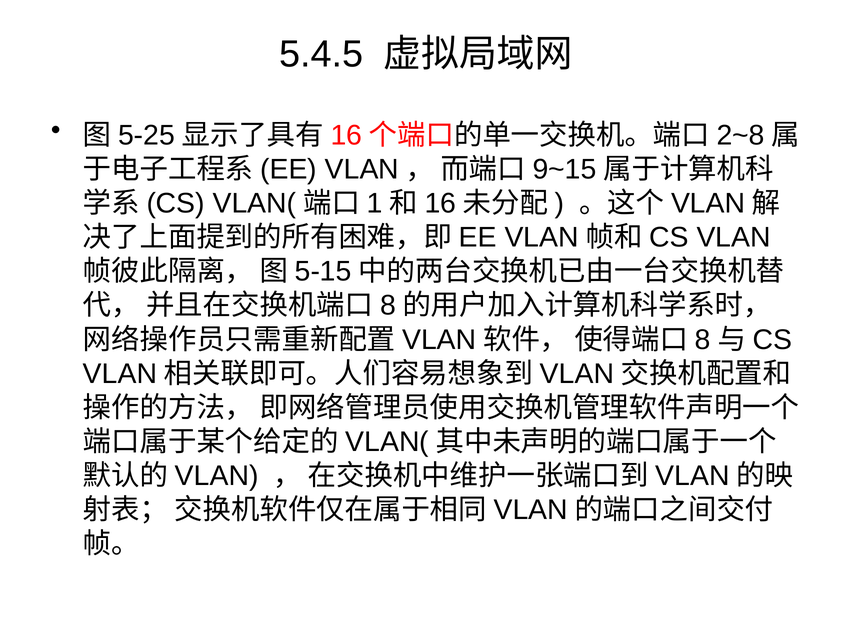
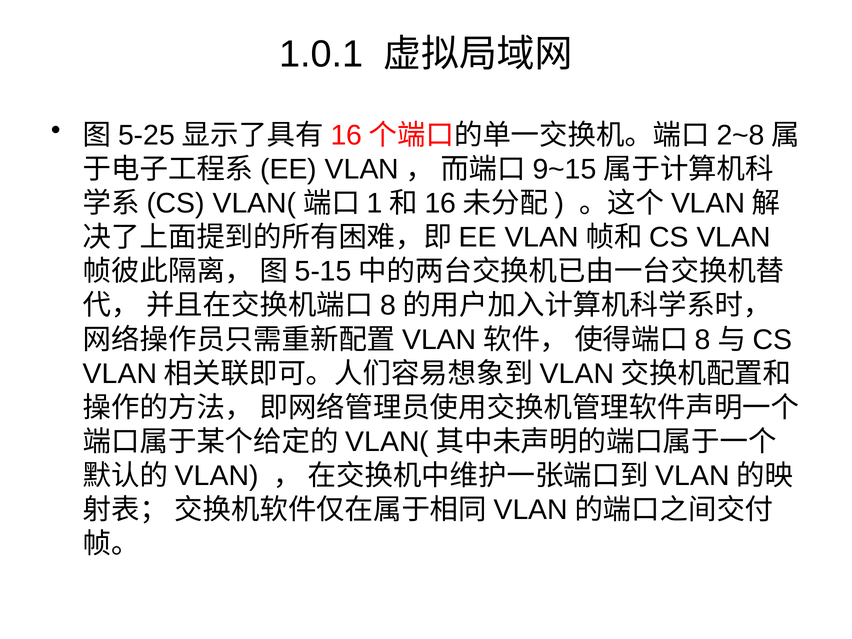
5.4.5: 5.4.5 -> 1.0.1 (321, 54)
